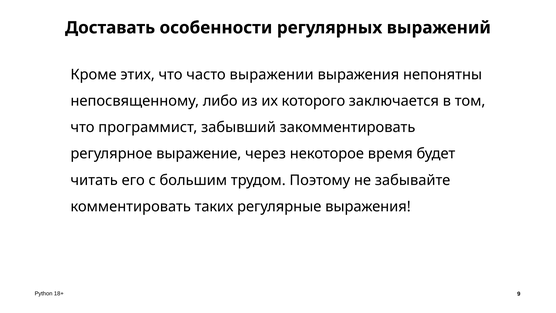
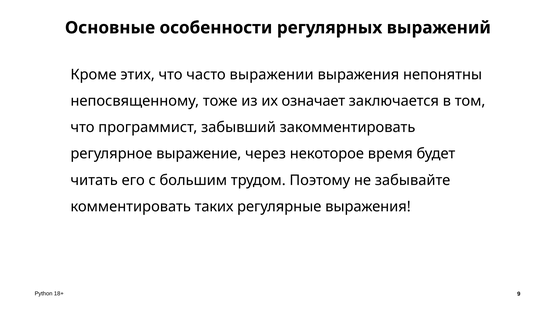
Доставать: Доставать -> Основные (110, 28)
либо: либо -> тоже (220, 101)
которого: которого -> означает (313, 101)
